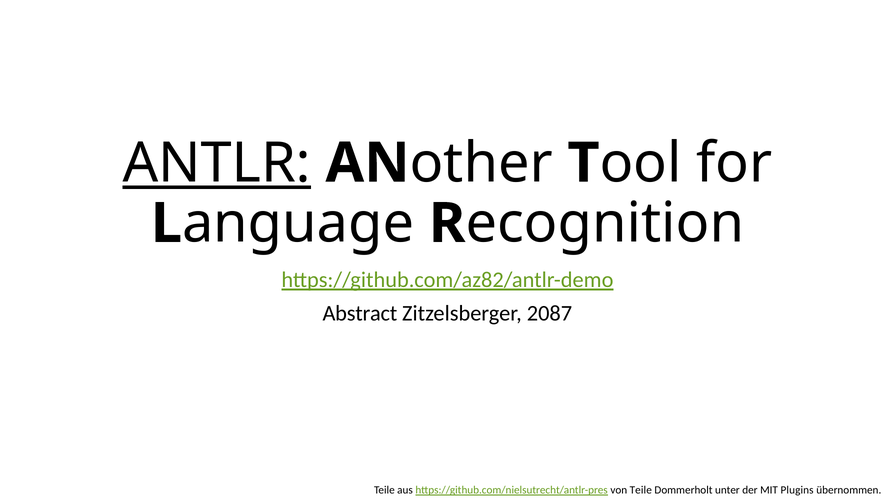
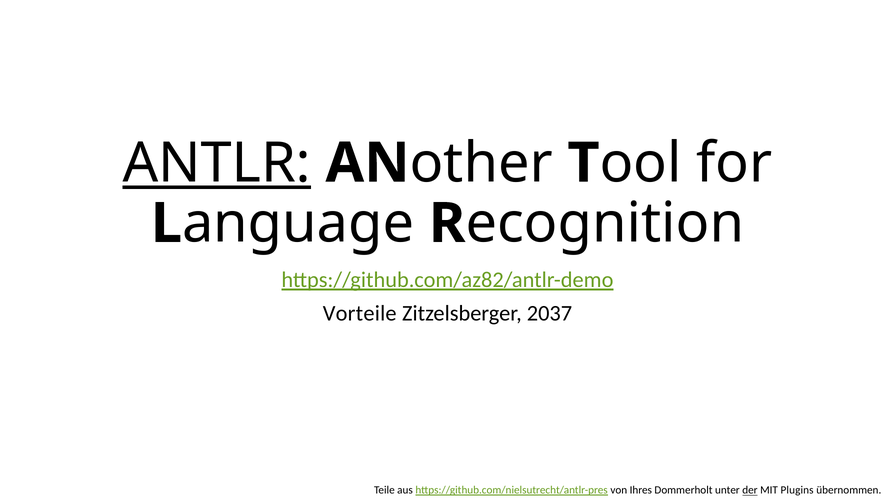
Abstract: Abstract -> Vorteile (360, 314)
2087: 2087 -> 2037 (549, 314)
von Teile: Teile -> Ihres (641, 491)
der underline: none -> present (750, 491)
